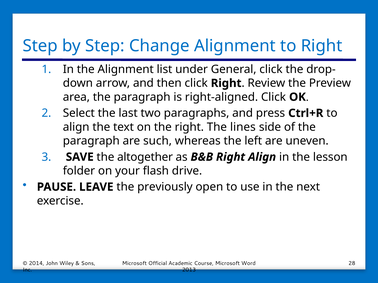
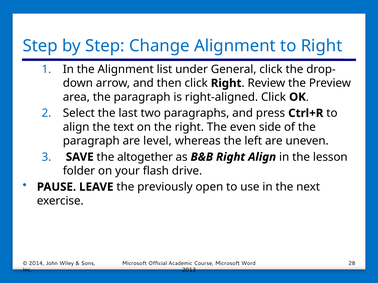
lines: lines -> even (243, 127)
such: such -> level (158, 141)
